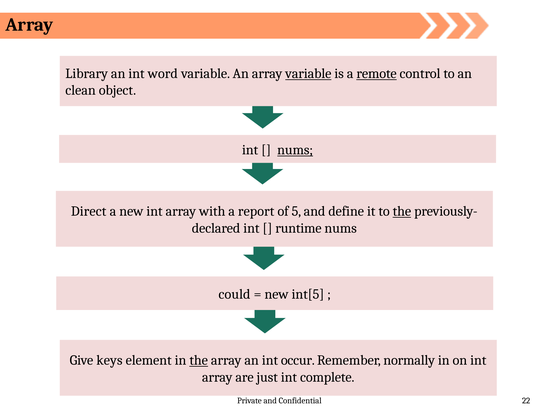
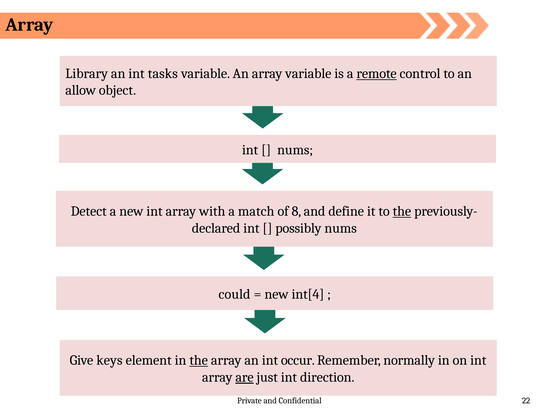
word: word -> tasks (163, 74)
variable underline: present -> none (308, 74)
clean: clean -> allow (81, 90)
nums underline: present -> none (295, 150)
Direct: Direct -> Detect (89, 212)
report: report -> match (256, 212)
5: 5 -> 8 (296, 212)
runtime: runtime -> possibly (298, 228)
int[5: int[5 -> int[4 (308, 294)
are underline: none -> present (245, 377)
complete: complete -> direction (327, 377)
